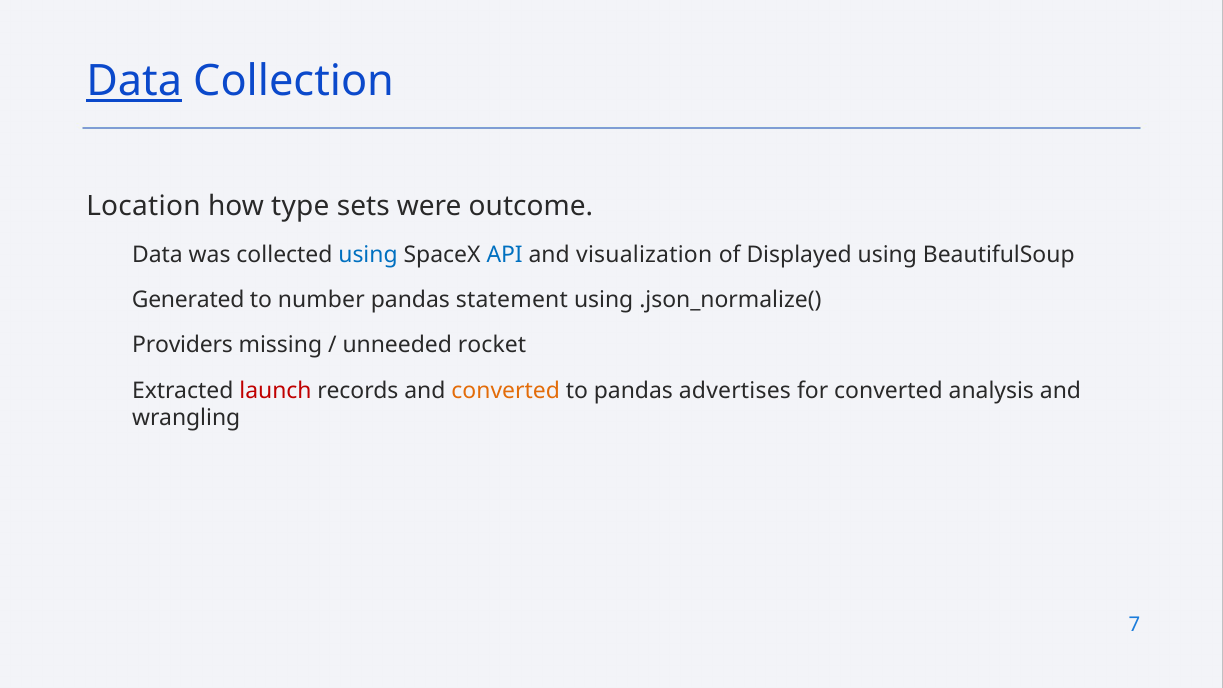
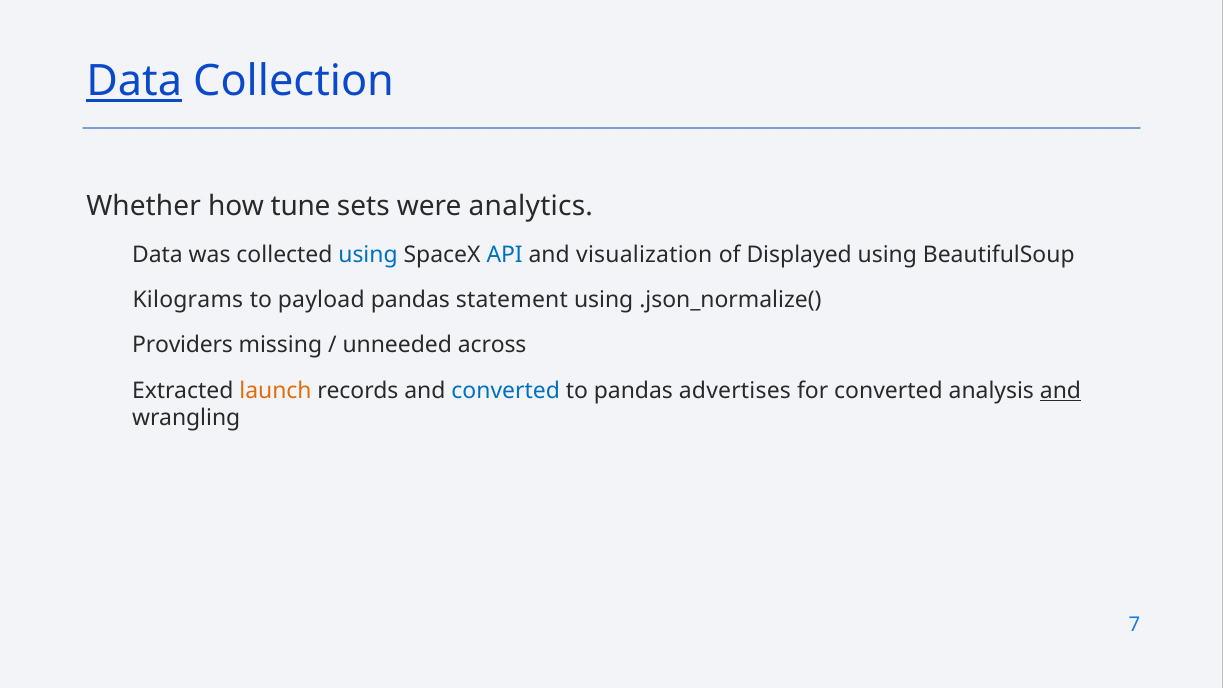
Location: Location -> Whether (144, 206)
type: type -> tune (301, 206)
outcome: outcome -> analytics (531, 206)
Generated: Generated -> Kilograms (188, 300)
number: number -> payload (321, 300)
rocket: rocket -> across (492, 345)
launch colour: red -> orange (276, 391)
converted colour: orange -> blue (506, 391)
and underline: none -> present (1061, 391)
